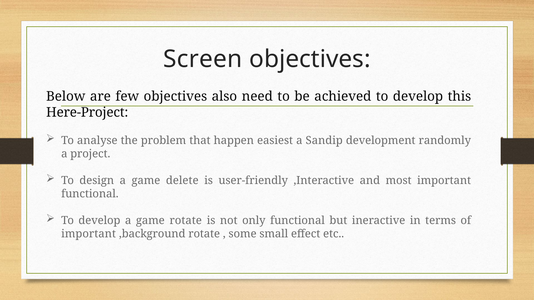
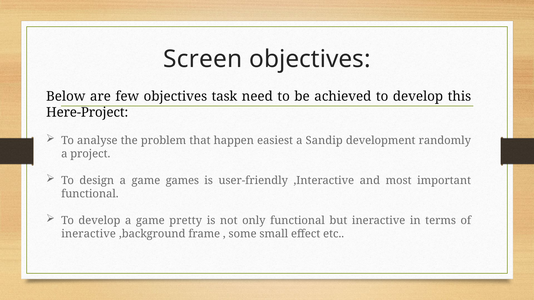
also: also -> task (224, 97)
delete: delete -> games (182, 181)
game rotate: rotate -> pretty (186, 221)
important: important -> ineractive (89, 234)
,background rotate: rotate -> frame (204, 234)
